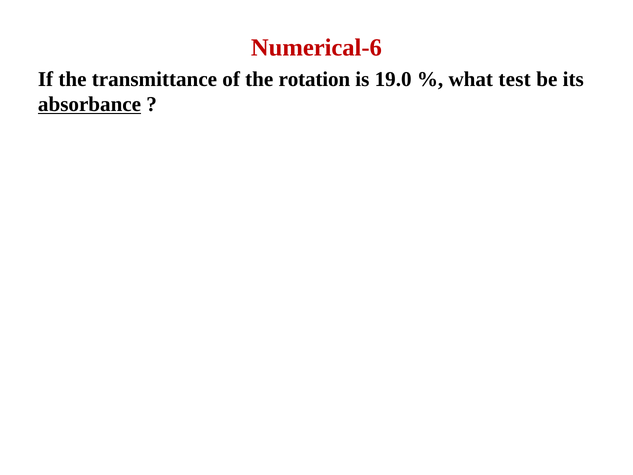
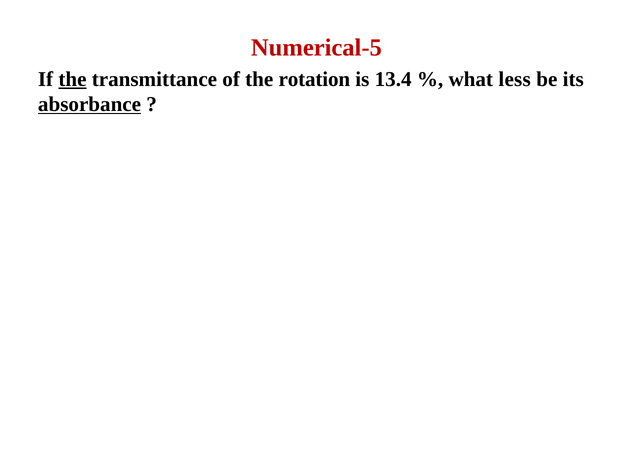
Numerical-6: Numerical-6 -> Numerical-5 (316, 48)
the underline: none -> present (72, 79)
19.0: 19.0 -> 13.4 (393, 79)
test: test -> less (515, 79)
